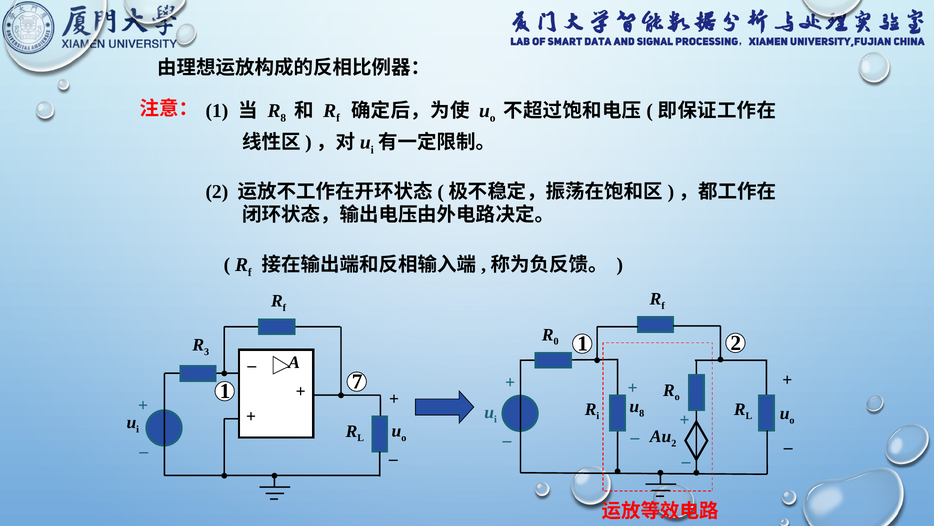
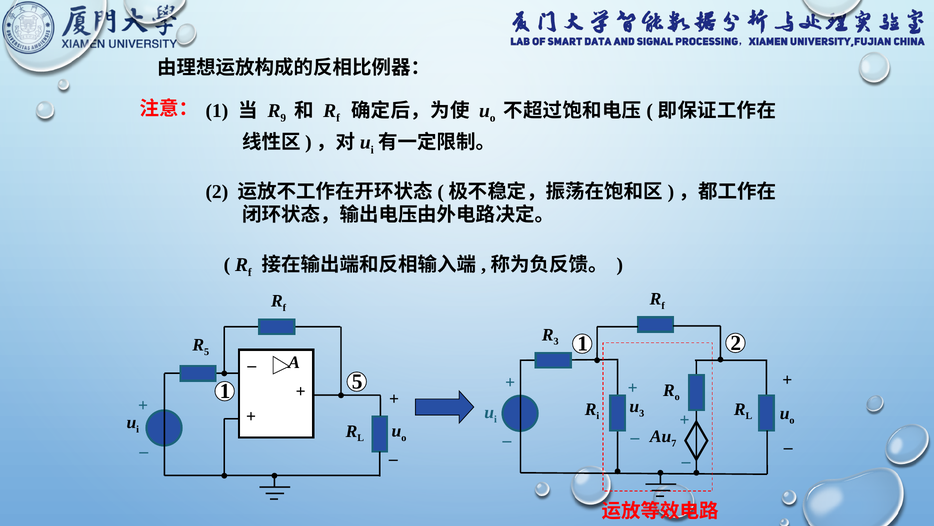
8: 8 -> 9 (283, 118)
0: 0 -> 3 (556, 341)
3: 3 -> 5 (207, 351)
1 7: 7 -> 5 (357, 381)
8: 8 -> 3 (642, 413)
2: 2 -> 7 (674, 443)
